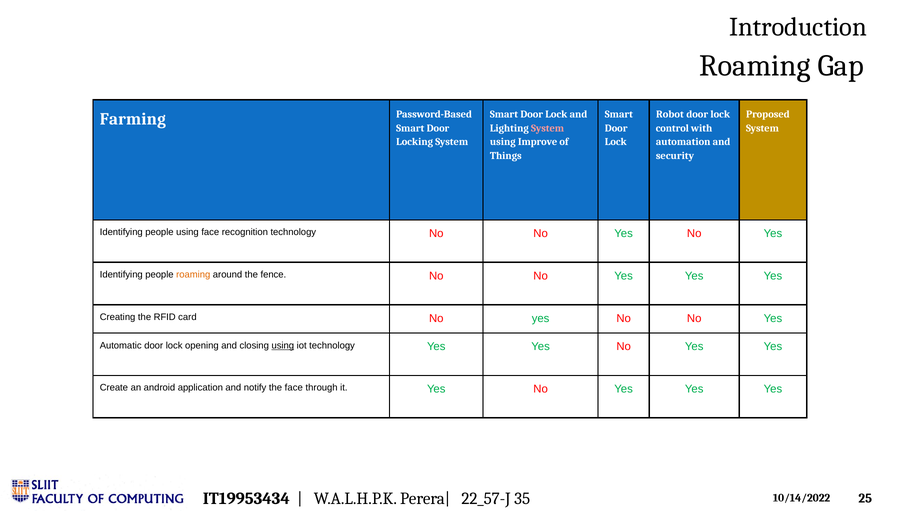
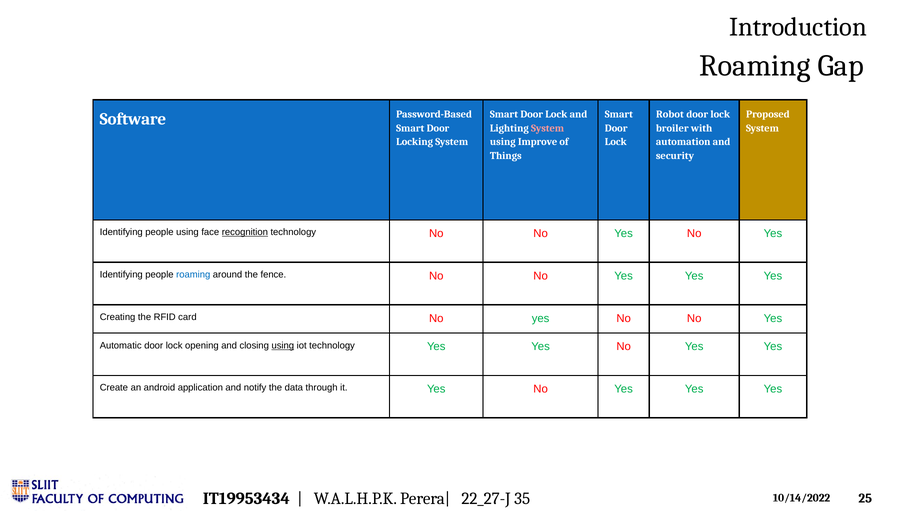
Farming: Farming -> Software (133, 119)
control: control -> broiler (672, 128)
recognition underline: none -> present (245, 232)
roaming colour: orange -> blue (193, 275)
the face: face -> data (294, 388)
22_57-J: 22_57-J -> 22_27-J (486, 498)
